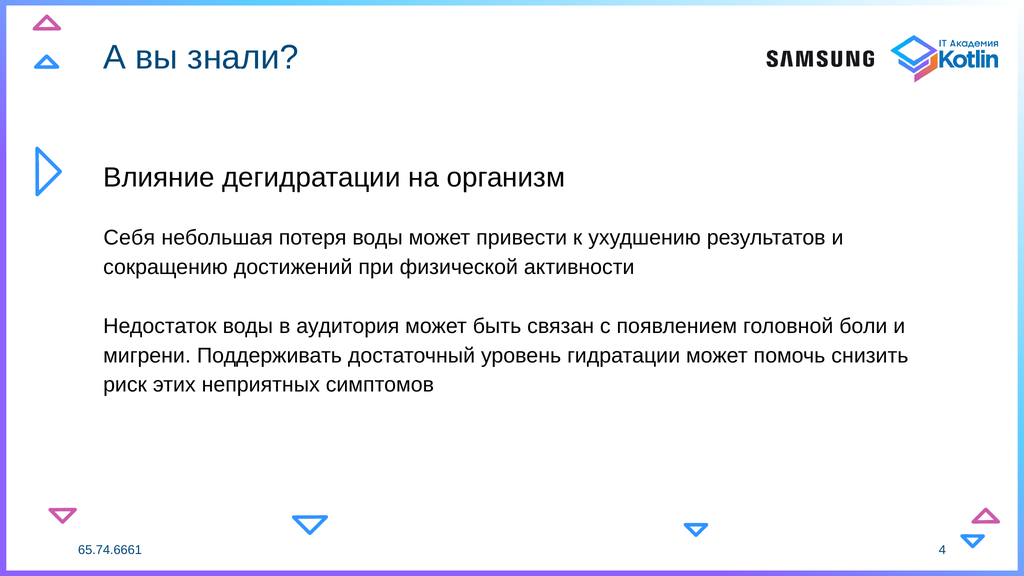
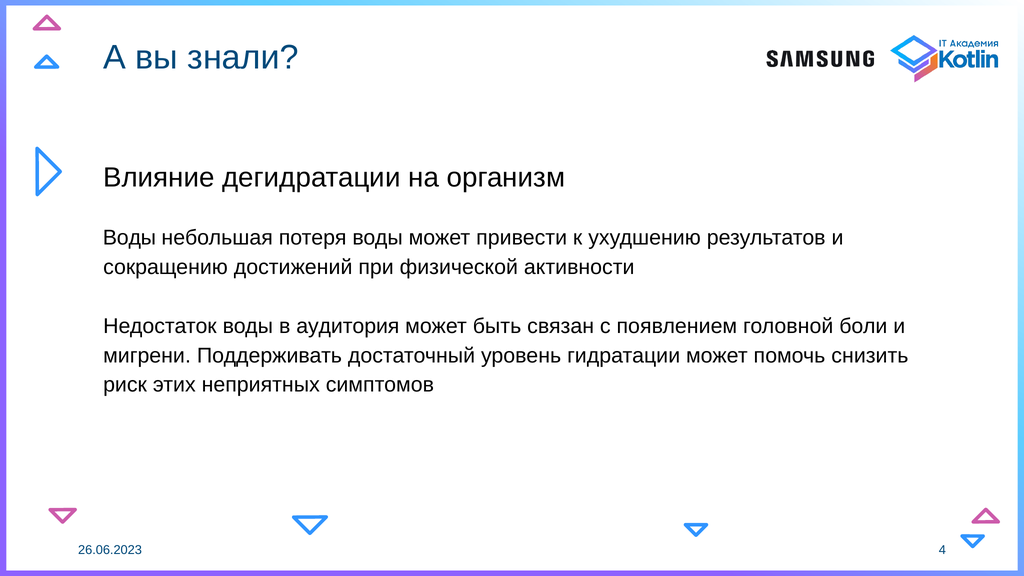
Себя: Себя -> Воды (129, 238)
65.74.6661: 65.74.6661 -> 26.06.2023 (110, 550)
